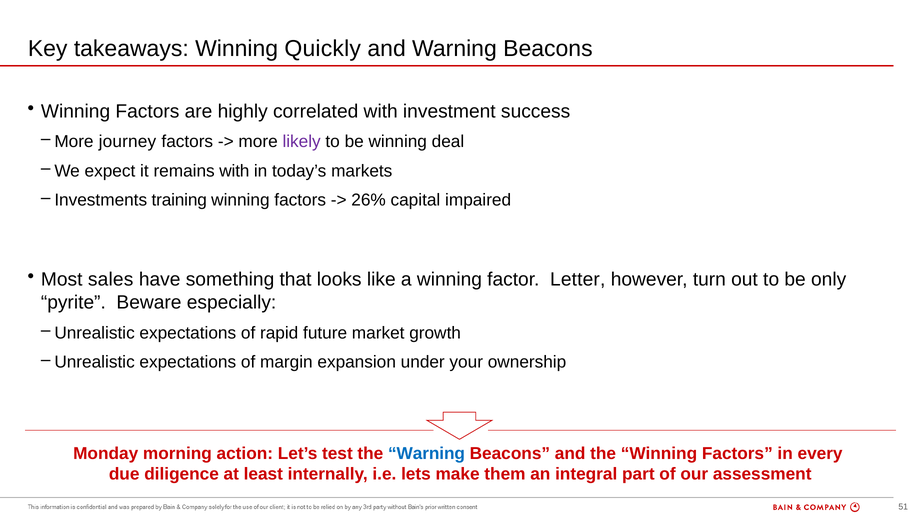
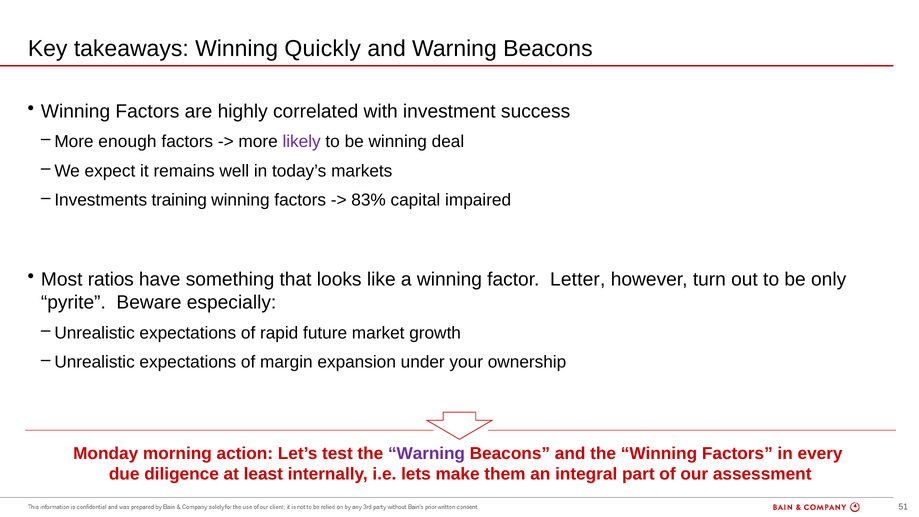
journey: journey -> enough (127, 142)
remains with: with -> well (234, 171)
26%: 26% -> 83% (369, 200)
sales: sales -> ratios (111, 280)
Warning colour: blue -> purple (427, 453)
